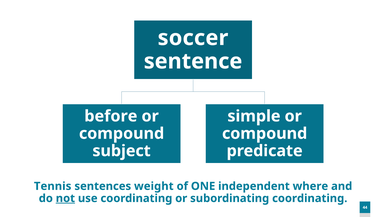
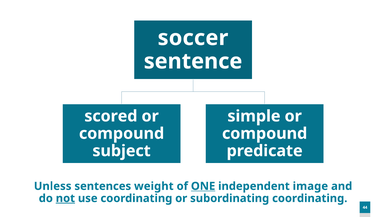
before: before -> scored (111, 116)
Tennis: Tennis -> Unless (53, 186)
ONE underline: none -> present (203, 186)
where: where -> image (310, 186)
